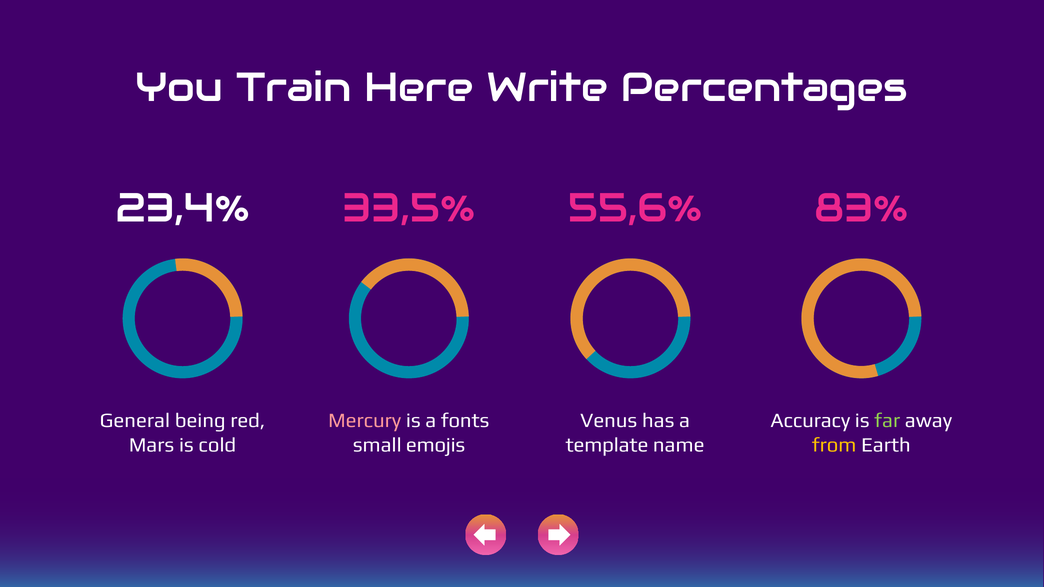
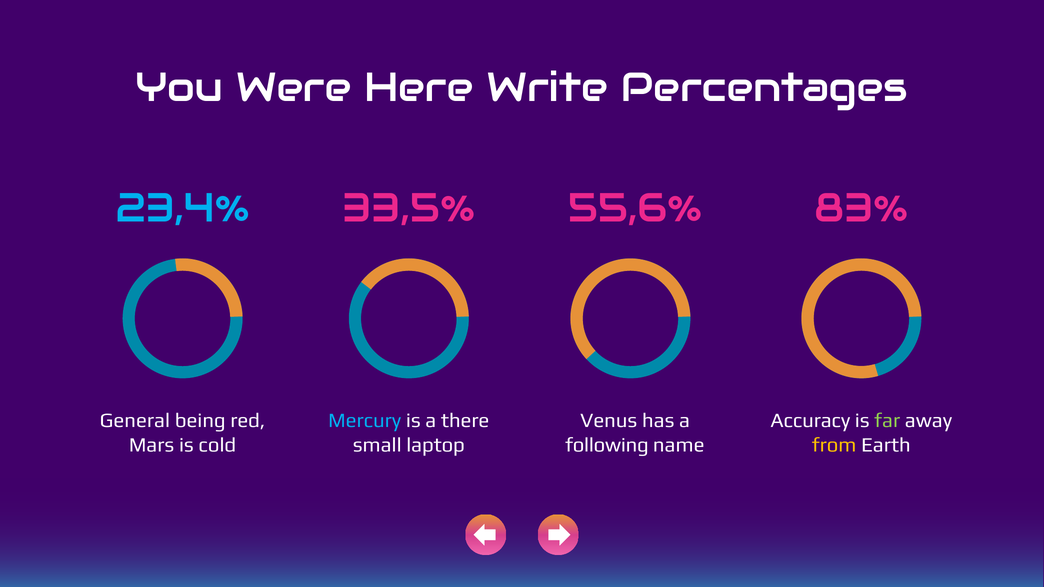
Train: Train -> Were (294, 88)
23,4% colour: white -> light blue (183, 208)
Mercury colour: pink -> light blue (365, 421)
fonts: fonts -> there (465, 421)
emojis: emojis -> laptop (436, 445)
template: template -> following (607, 445)
